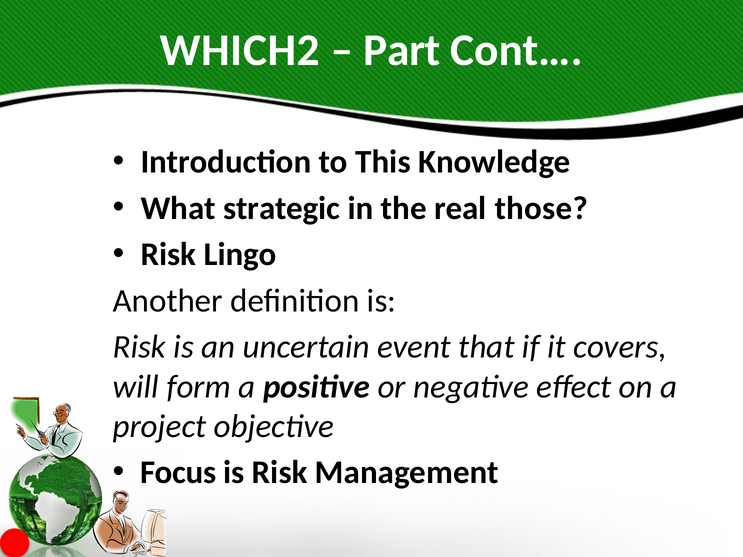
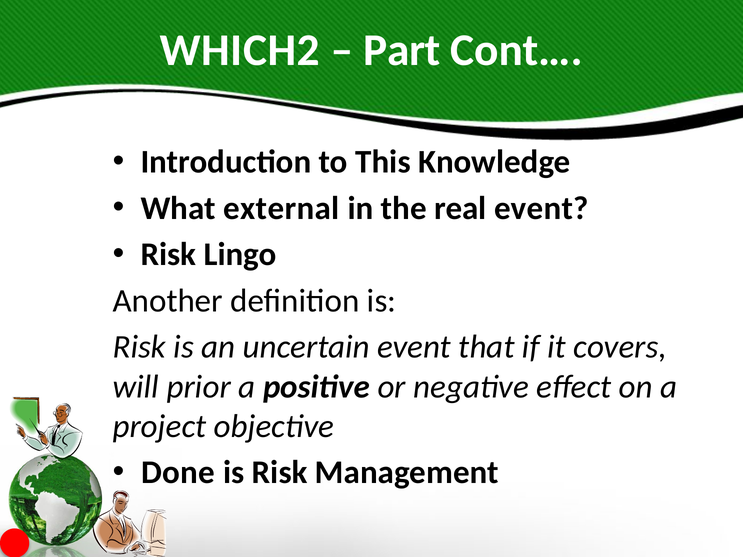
strategic: strategic -> external (281, 208)
real those: those -> event (541, 208)
form: form -> prior (199, 387)
Focus: Focus -> Done (178, 473)
